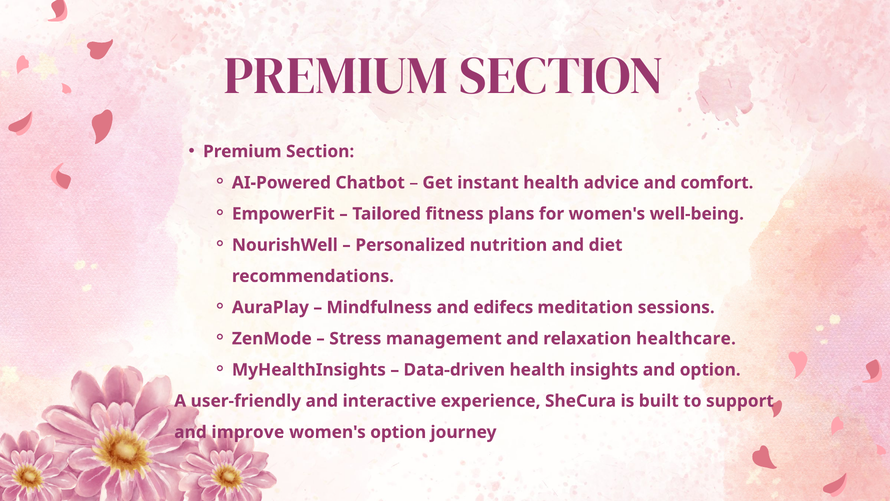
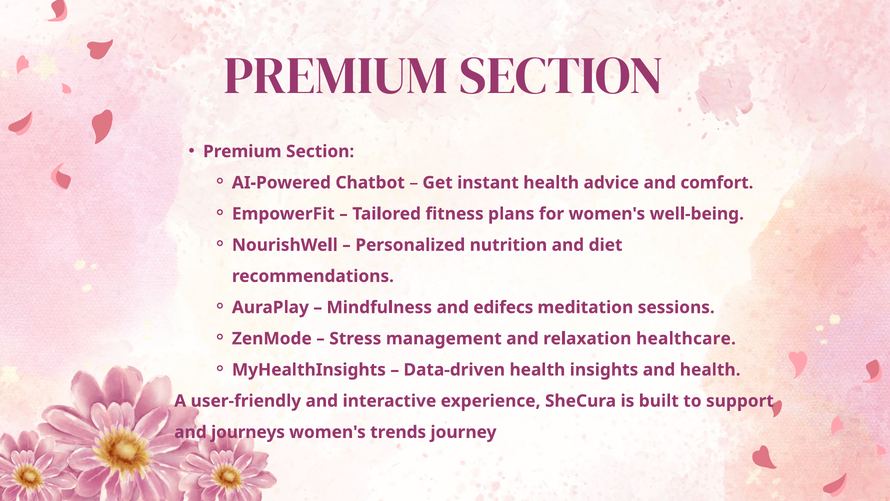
and option: option -> health (710, 370)
improve: improve -> journeys (248, 432)
women's option: option -> trends (398, 432)
